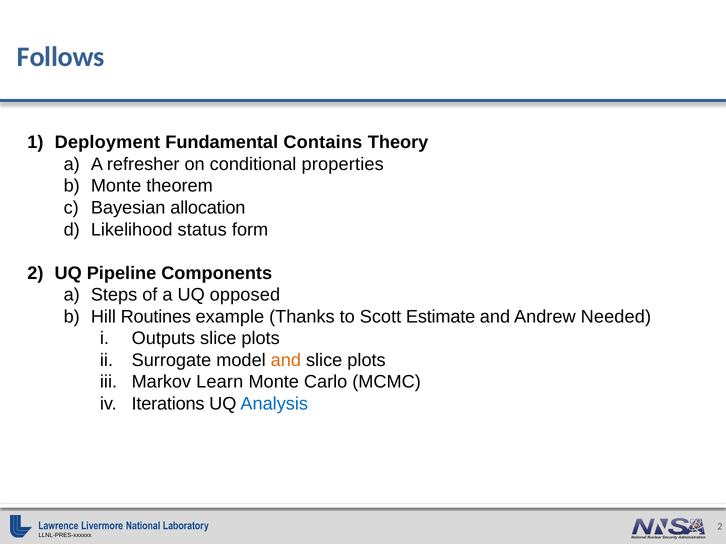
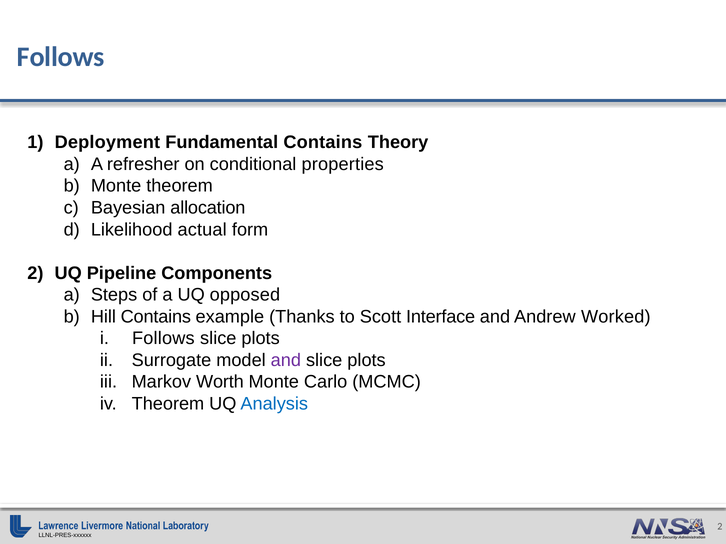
status: status -> actual (202, 230)
Hill Routines: Routines -> Contains (156, 317)
Estimate: Estimate -> Interface (441, 317)
Needed: Needed -> Worked (616, 317)
Outputs: Outputs -> Follows (163, 339)
and colour: orange -> purple (286, 360)
Learn: Learn -> Worth (220, 382)
Iterations: Iterations -> Theorem (168, 404)
